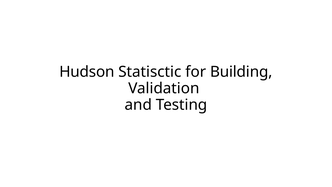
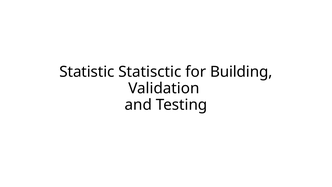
Hudson: Hudson -> Statistic (87, 72)
